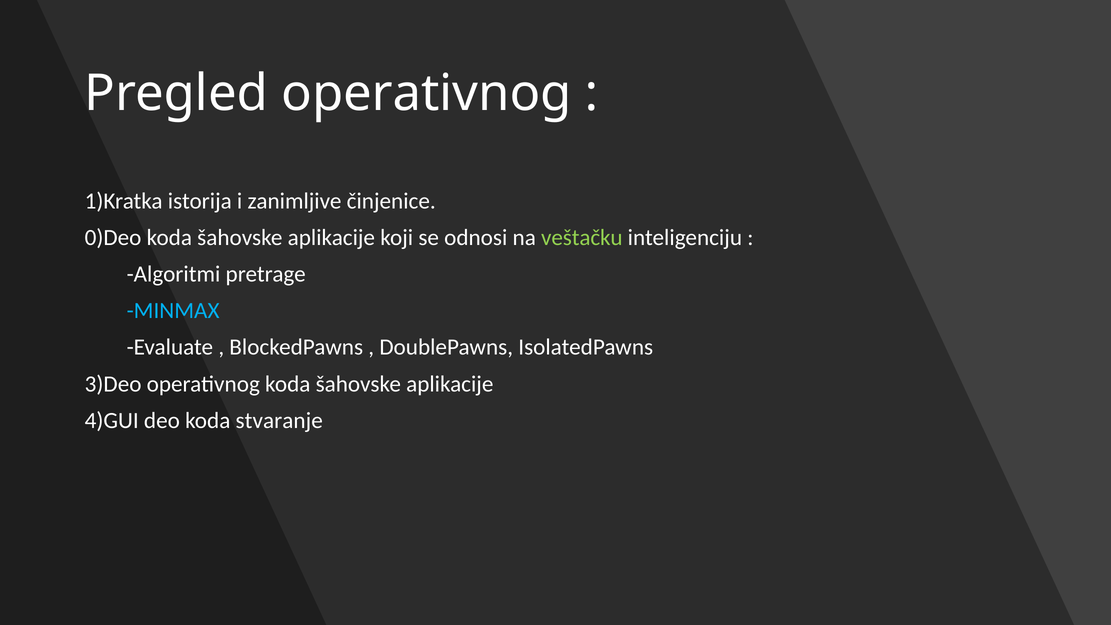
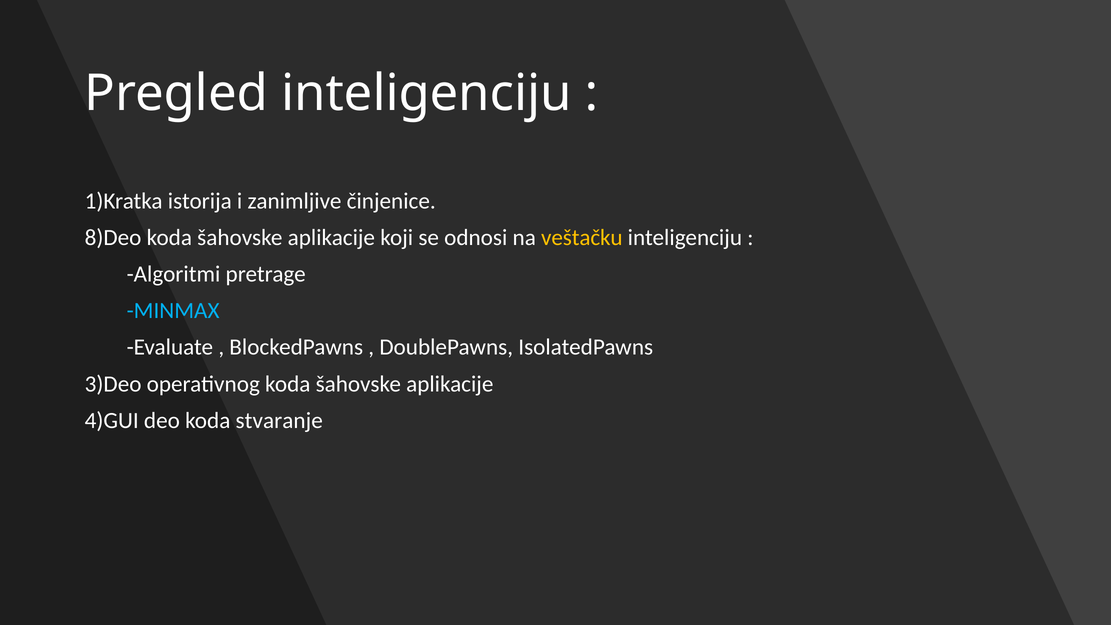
Pregled operativnog: operativnog -> inteligenciju (426, 93)
0)Deo: 0)Deo -> 8)Deo (113, 237)
veštačku colour: light green -> yellow (582, 237)
